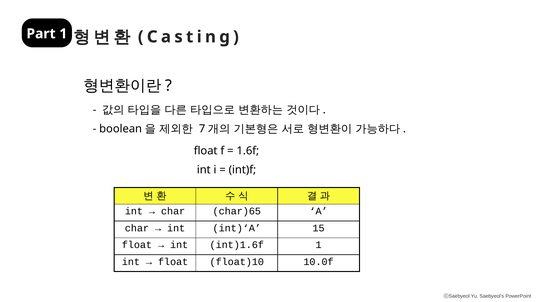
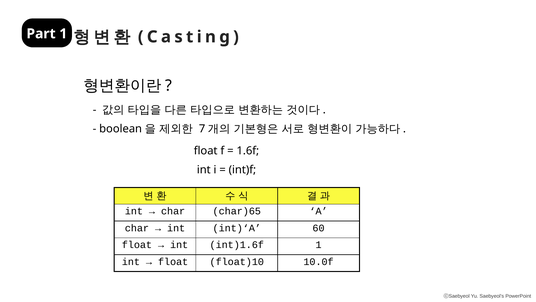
15: 15 -> 60 (319, 228)
